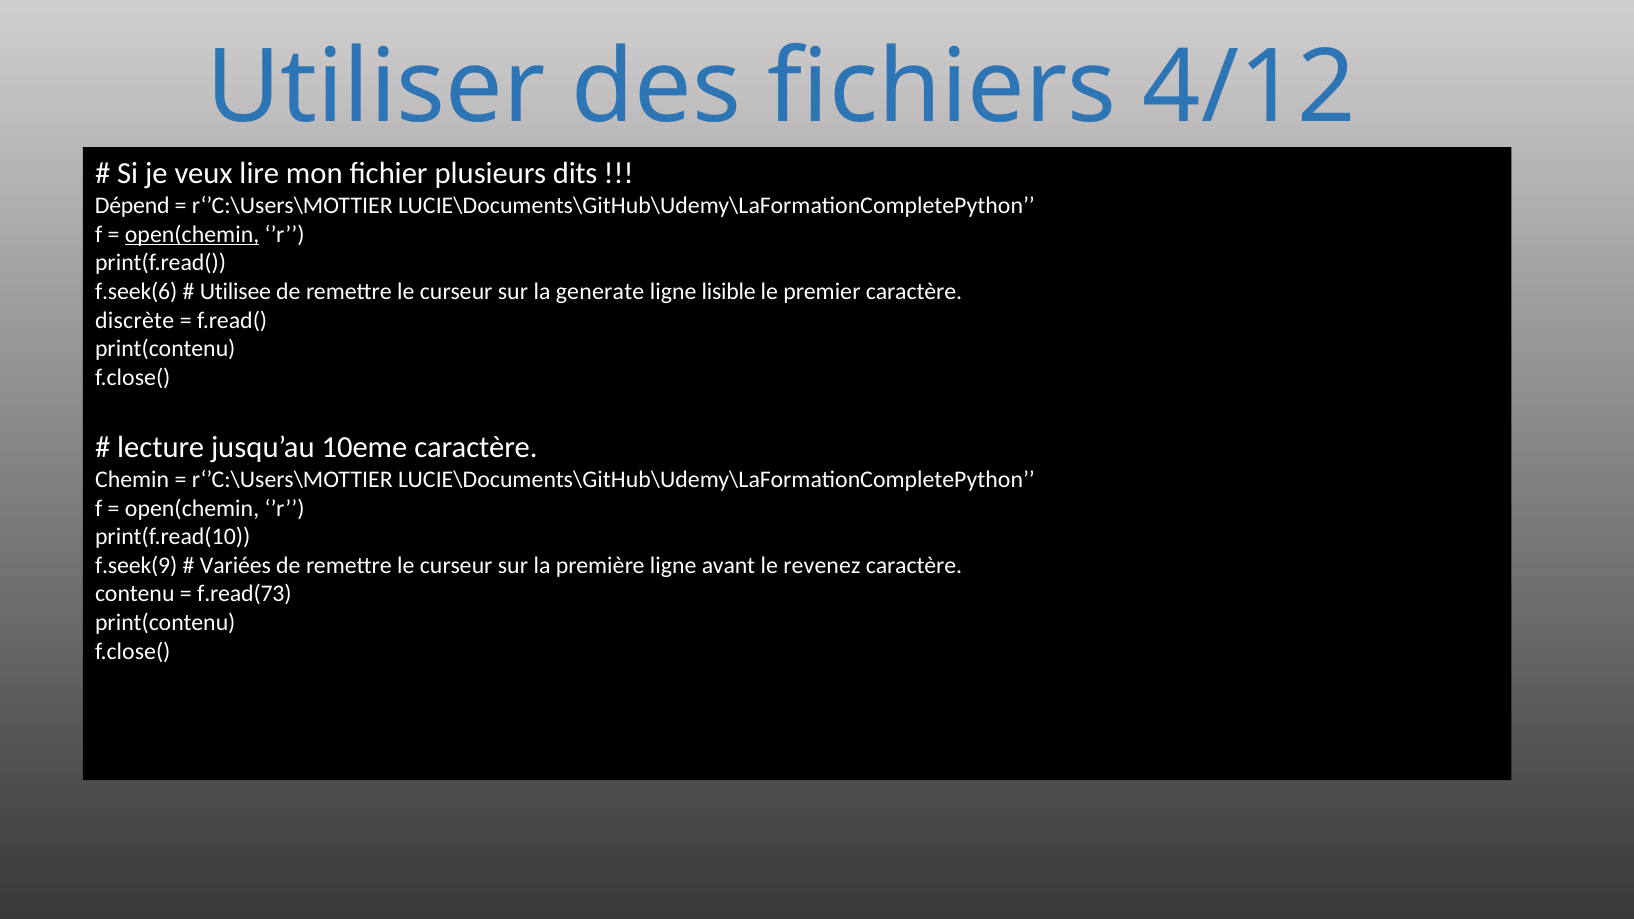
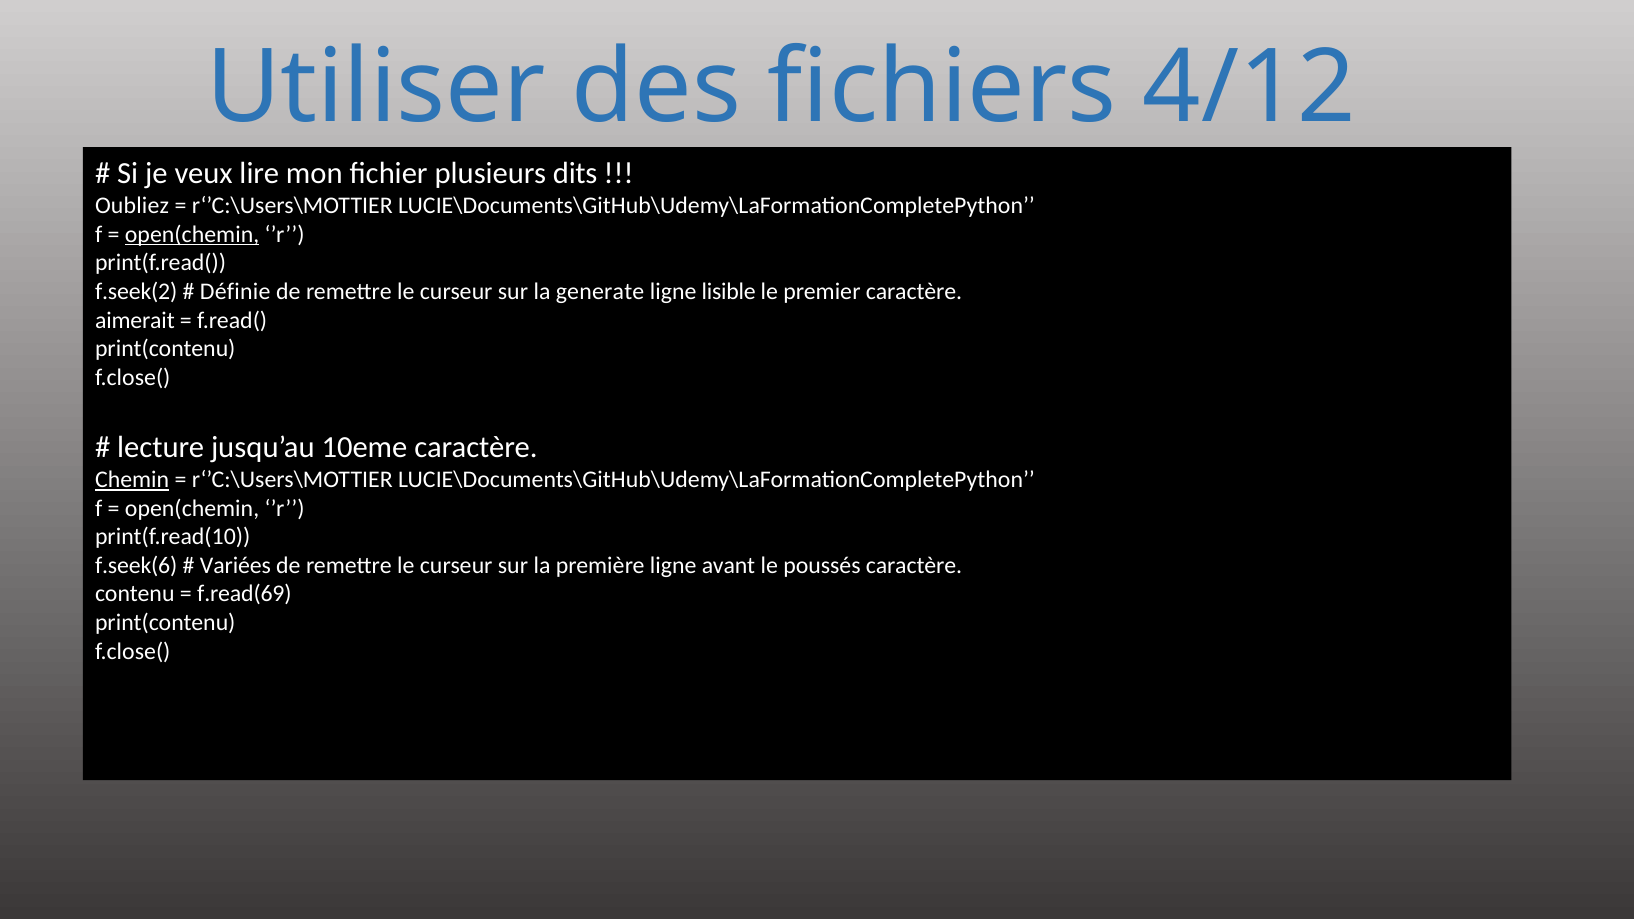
Dépend: Dépend -> Oubliez (132, 206)
f.seek(6: f.seek(6 -> f.seek(2 (136, 292)
Utilisee: Utilisee -> Définie (235, 292)
discrète: discrète -> aimerait (135, 320)
Chemin underline: none -> present (132, 480)
f.seek(9: f.seek(9 -> f.seek(6 (136, 566)
revenez: revenez -> poussés (822, 566)
f.read(73: f.read(73 -> f.read(69 (244, 594)
